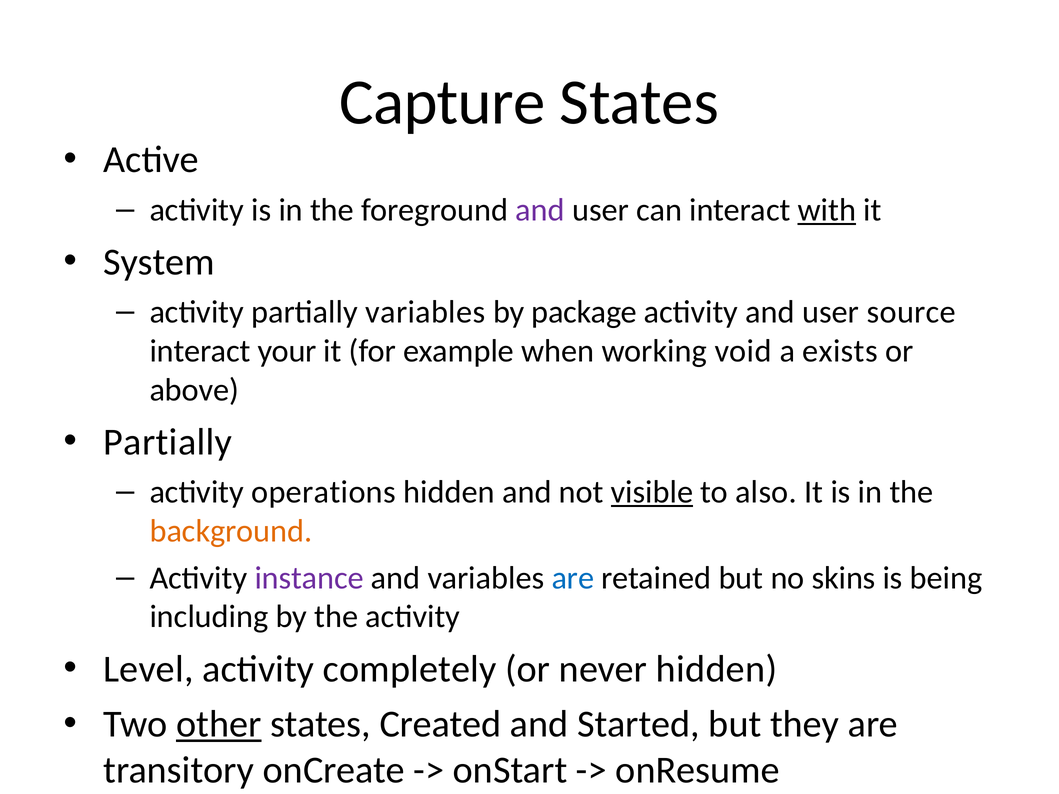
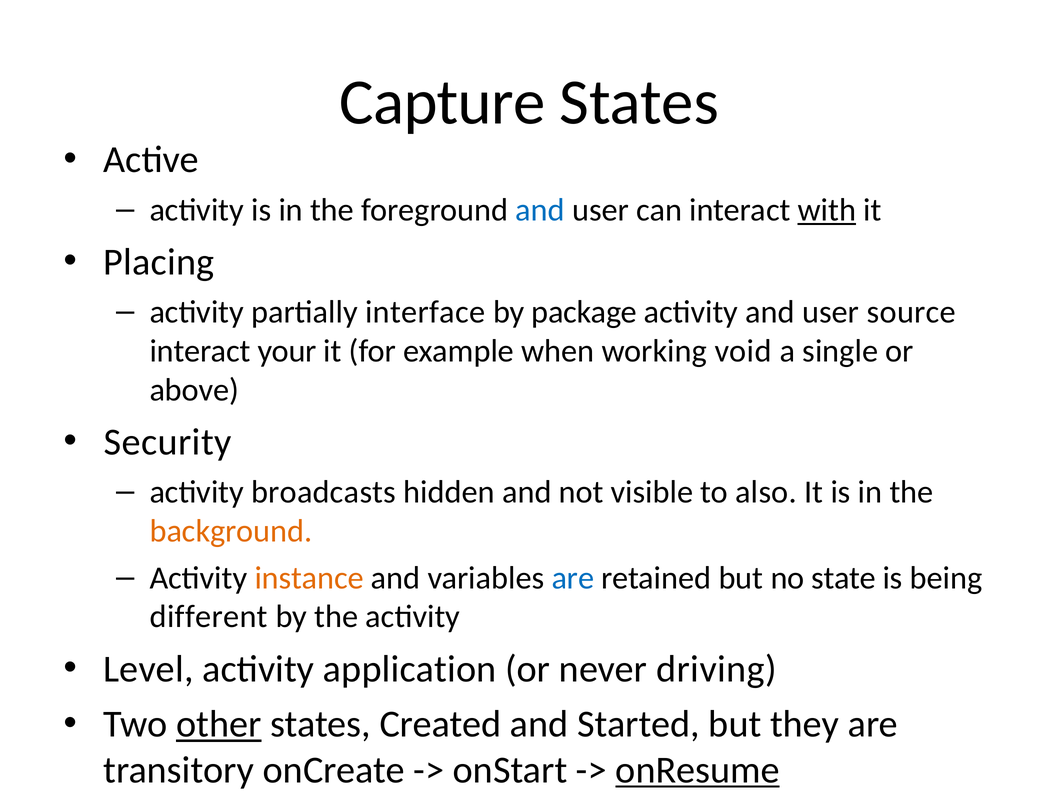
and colour: purple -> blue (540, 210)
System: System -> Placing (159, 262)
partially variables: variables -> interface (425, 312)
exists: exists -> single (840, 351)
Partially: Partially -> Security (168, 442)
operations: operations -> broadcasts (324, 492)
visible underline: present -> none (652, 492)
instance colour: purple -> orange (309, 578)
skins: skins -> state (844, 578)
including: including -> different (209, 617)
completely: completely -> application (410, 669)
never hidden: hidden -> driving (716, 669)
onResume underline: none -> present (697, 770)
